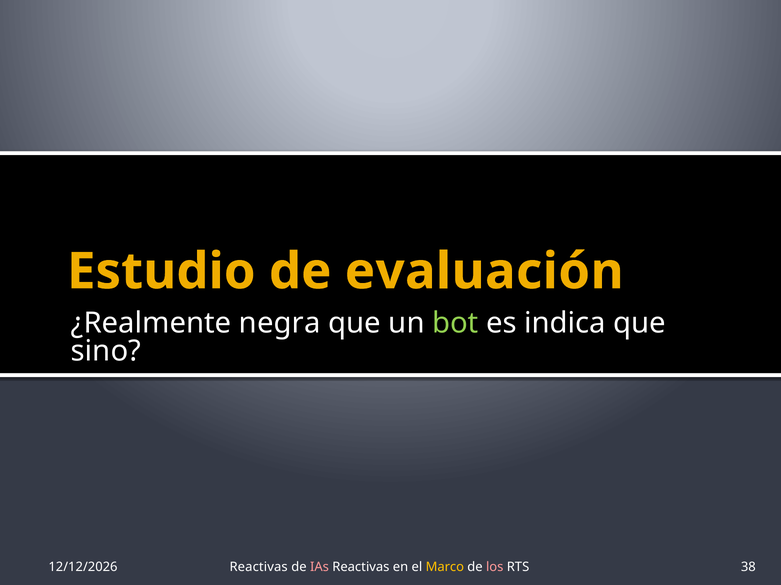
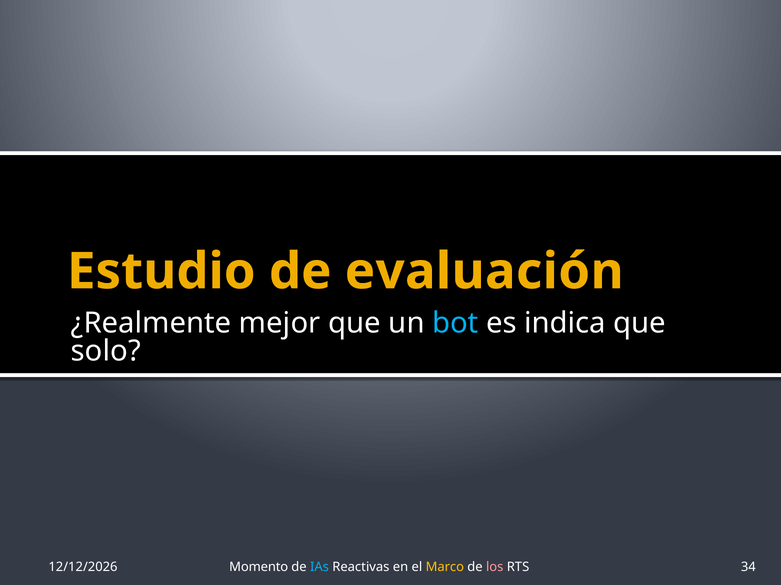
negra: negra -> mejor (280, 324)
bot colour: light green -> light blue (455, 324)
sino: sino -> solo (106, 352)
Reactivas: Reactivas -> Momento (259, 568)
IAs colour: pink -> light blue (319, 568)
38: 38 -> 34 (748, 568)
